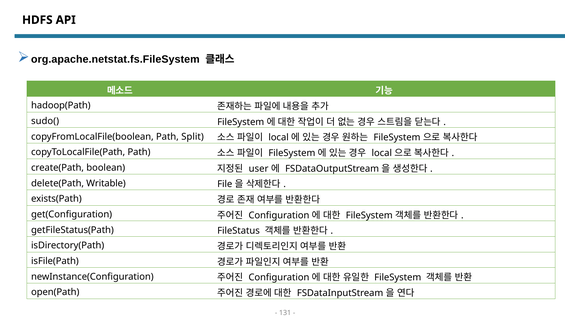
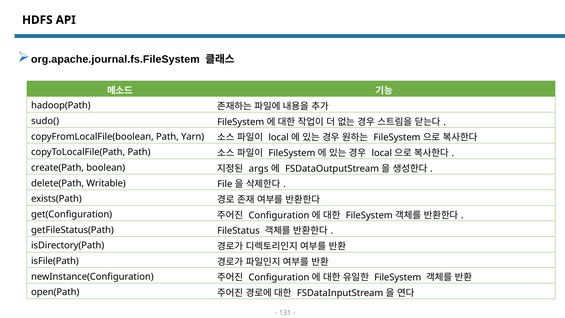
org.apache.netstat.fs.FileSystem: org.apache.netstat.fs.FileSystem -> org.apache.journal.fs.FileSystem (115, 59)
Split: Split -> Yarn (193, 137)
user: user -> args (259, 168)
